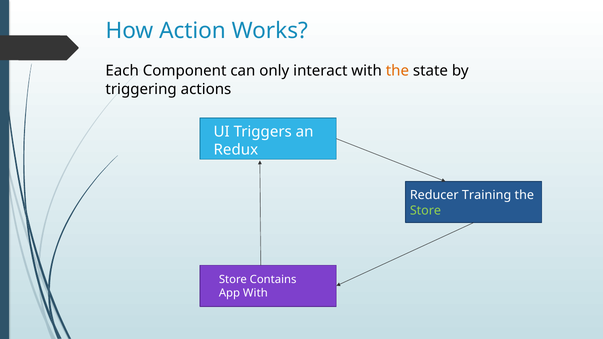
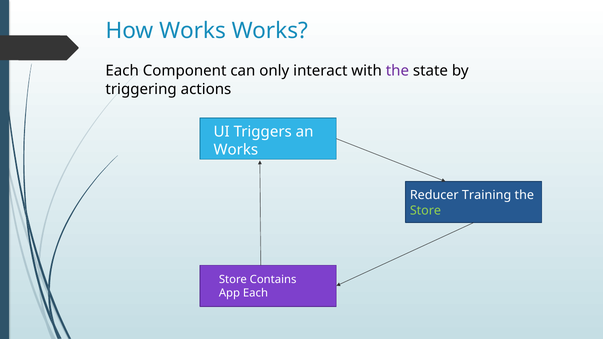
How Action: Action -> Works (192, 31)
the colour: orange -> purple (397, 71)
Redux: Redux -> Works (236, 150)
App With: With -> Each (255, 293)
